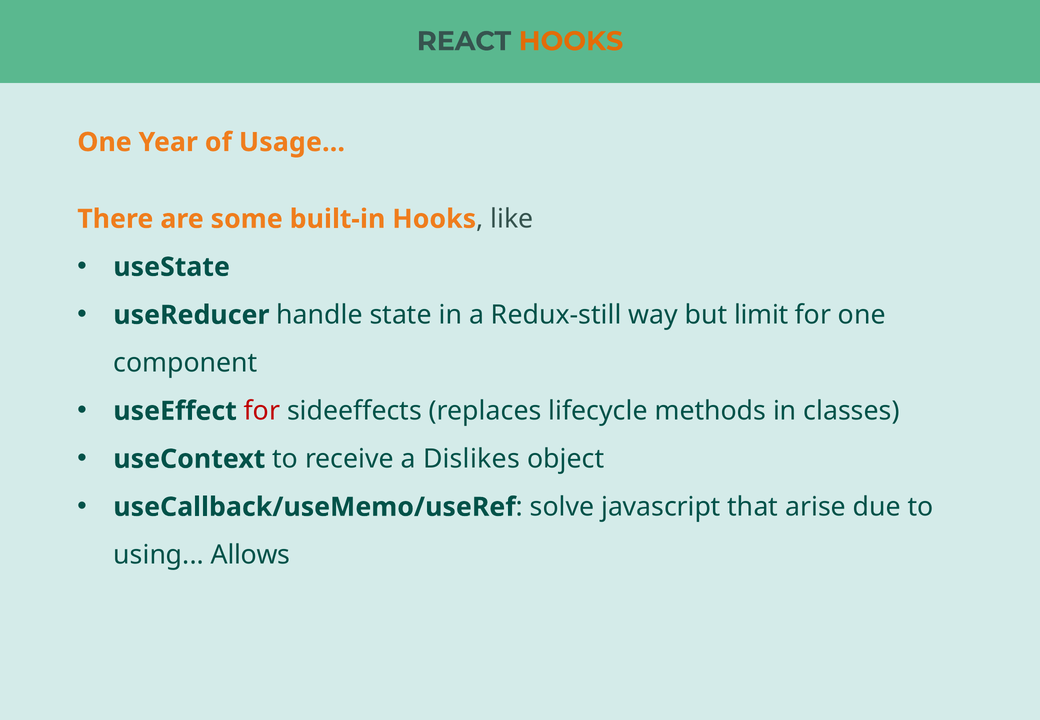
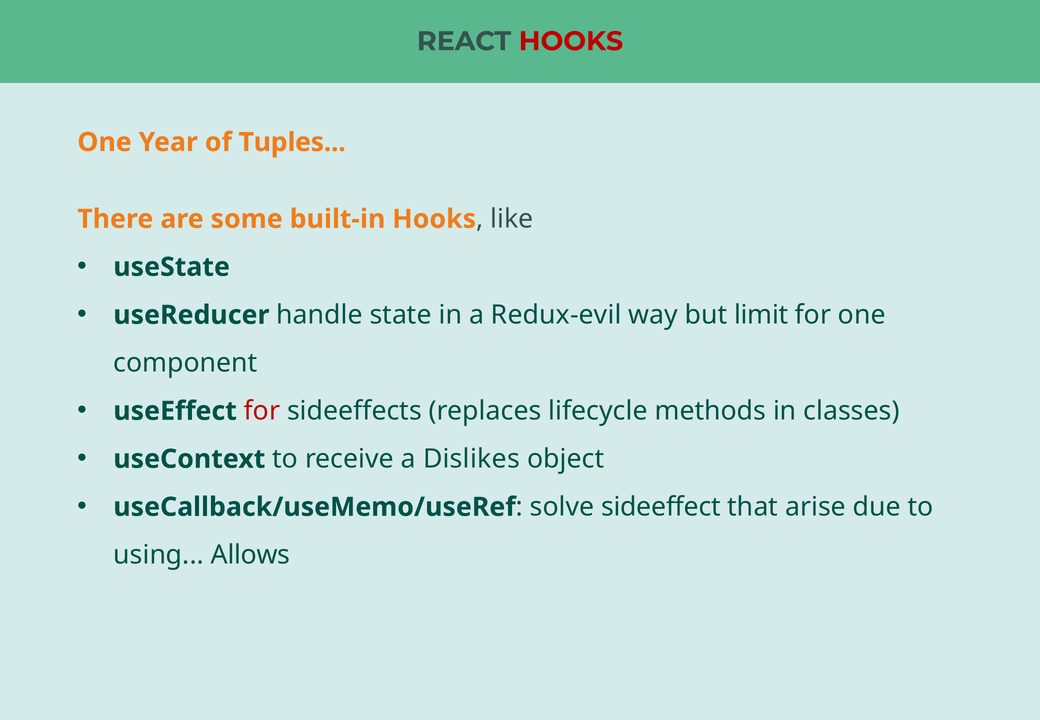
HOOKS colour: orange -> red (571, 41)
Usage: Usage -> Tuples (292, 142)
Redux-still: Redux-still -> Redux-evil (556, 315)
javascript: javascript -> sideeffect (661, 507)
